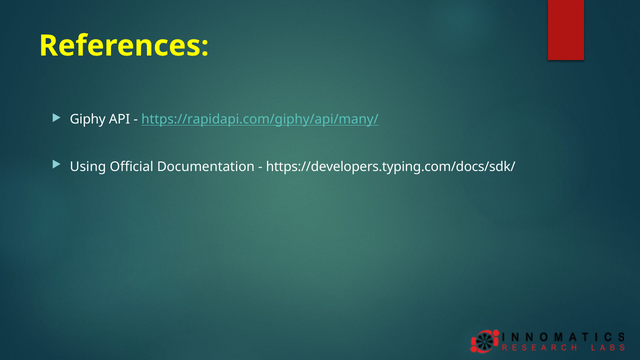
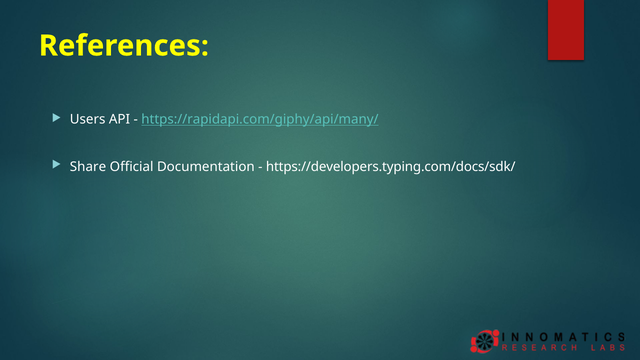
Giphy: Giphy -> Users (88, 119)
Using: Using -> Share (88, 167)
